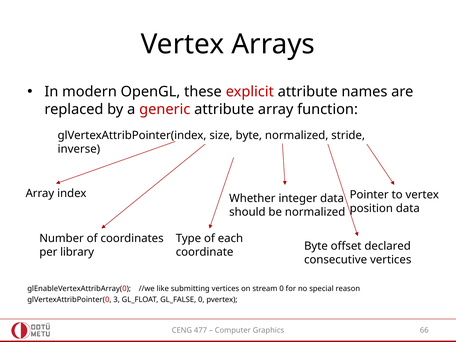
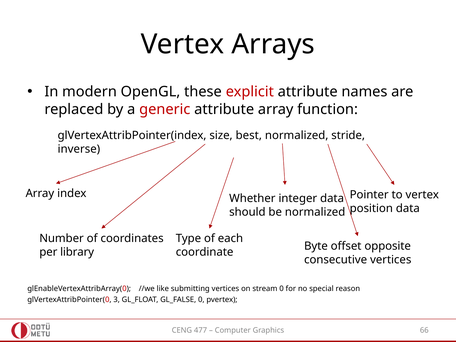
size byte: byte -> best (249, 136)
declared: declared -> opposite (388, 246)
